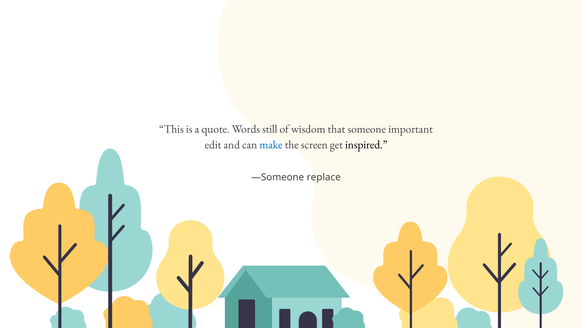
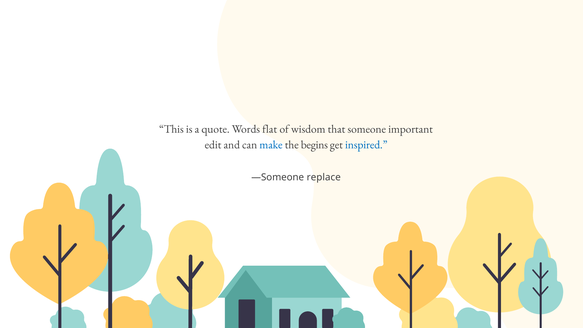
still: still -> flat (270, 129)
screen: screen -> begins (314, 145)
inspired colour: black -> blue (366, 145)
